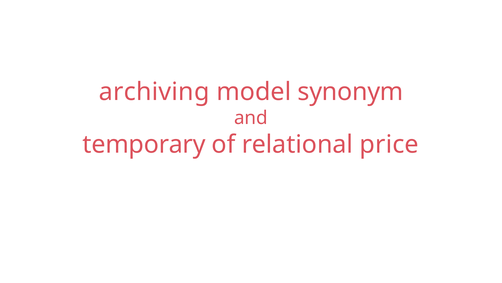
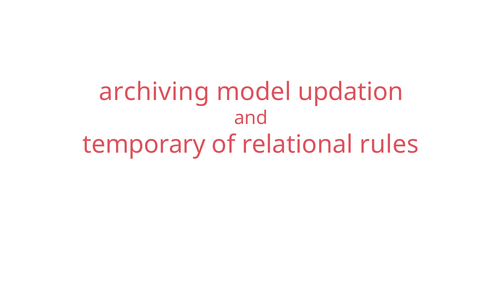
synonym: synonym -> updation (350, 92)
price: price -> rules (389, 144)
